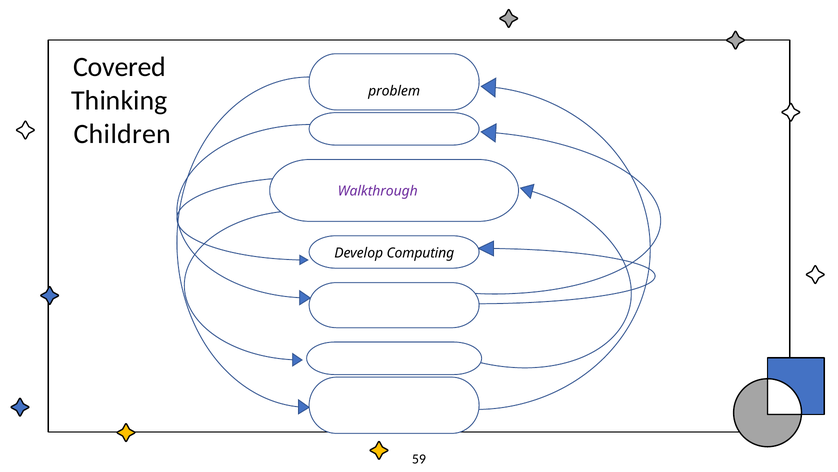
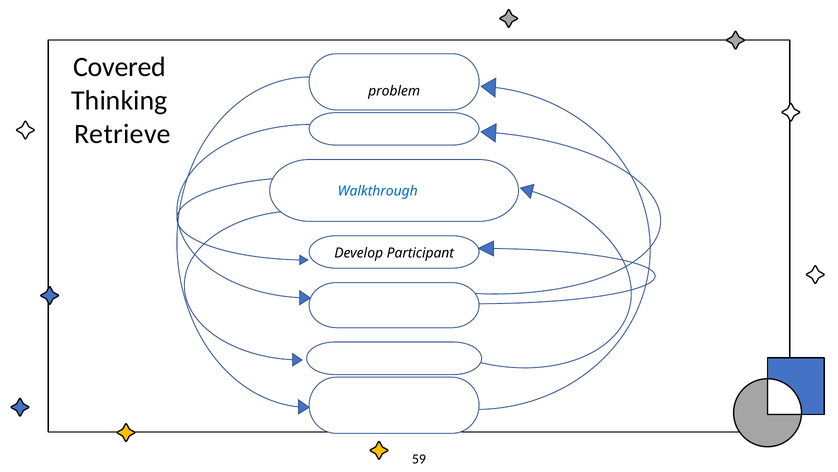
Children: Children -> Retrieve (122, 134)
Walkthrough colour: purple -> blue (378, 191)
Computing: Computing -> Participant (420, 253)
